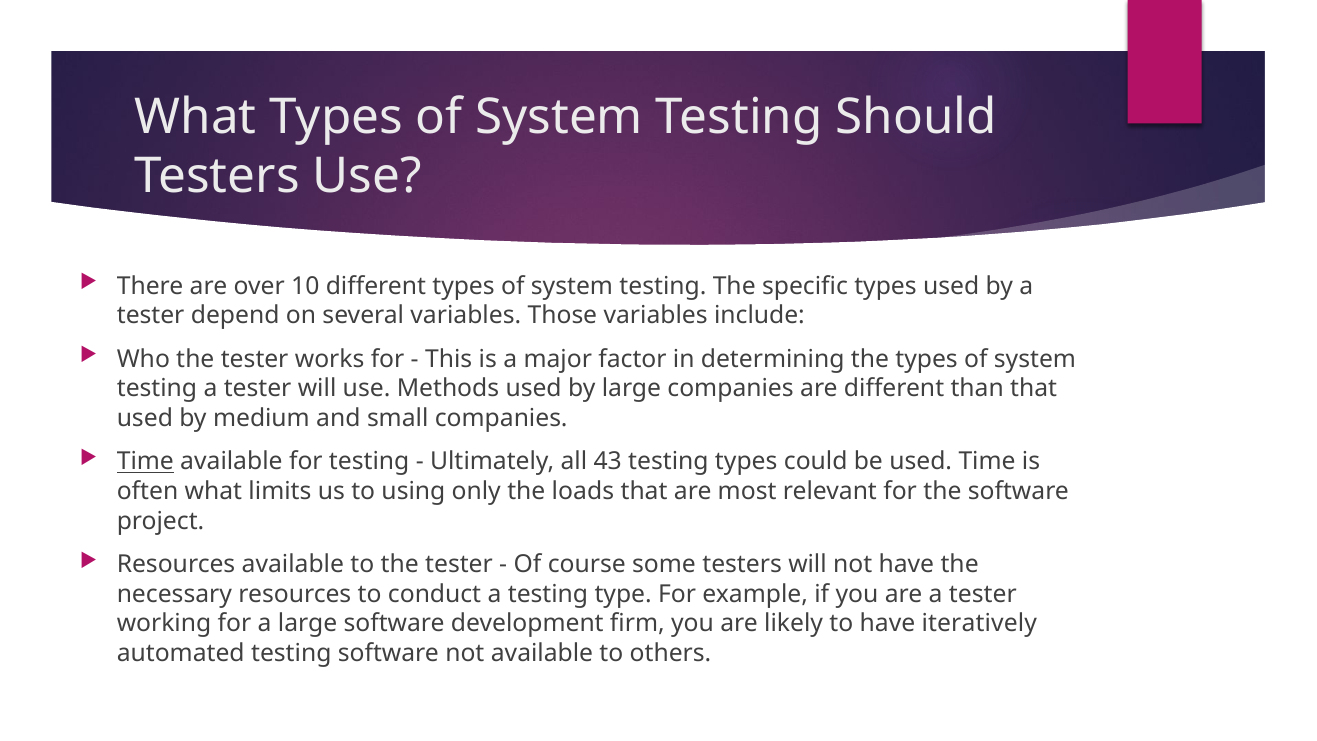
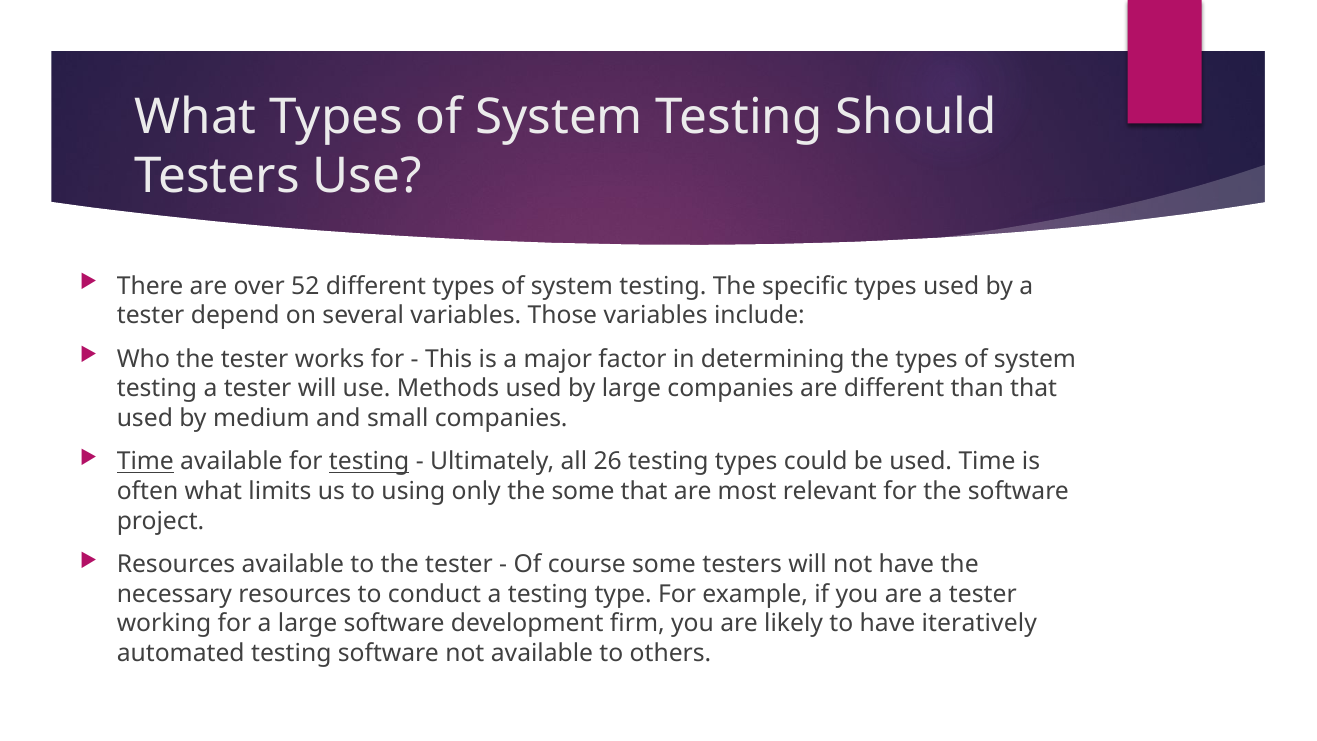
10: 10 -> 52 (305, 286)
testing underline: none -> present (369, 462)
43: 43 -> 26 (608, 462)
the loads: loads -> some (583, 491)
